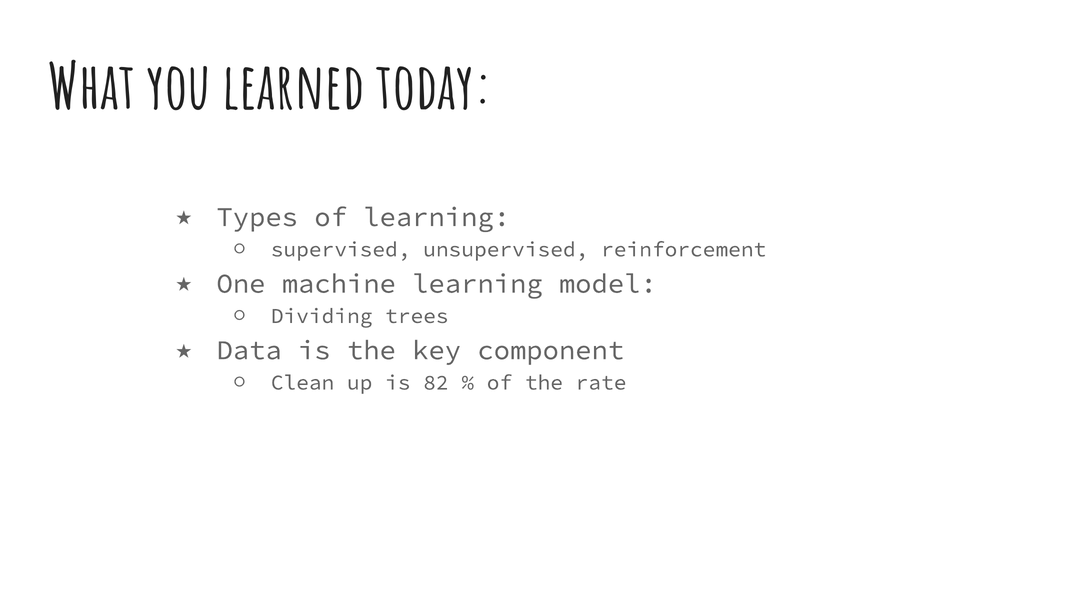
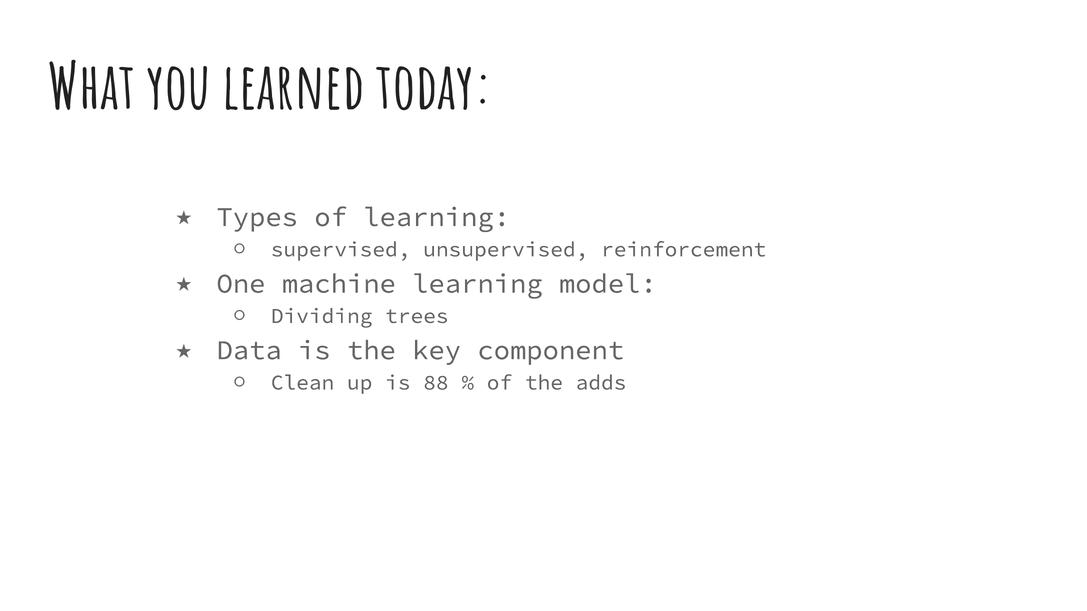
82: 82 -> 88 (436, 383)
rate: rate -> adds (601, 383)
